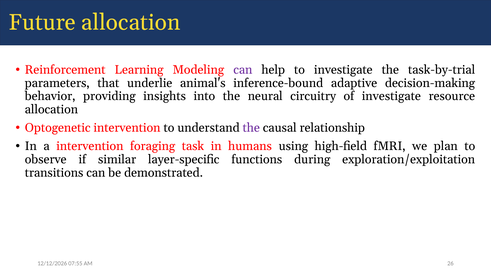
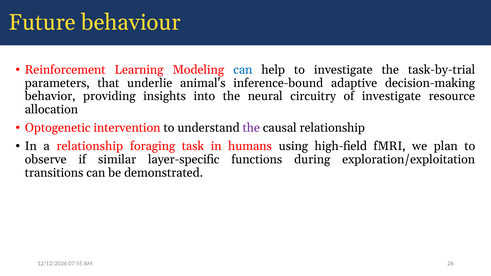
Future allocation: allocation -> behaviour (131, 22)
can colour: purple -> blue (243, 70)
a intervention: intervention -> relationship (90, 146)
